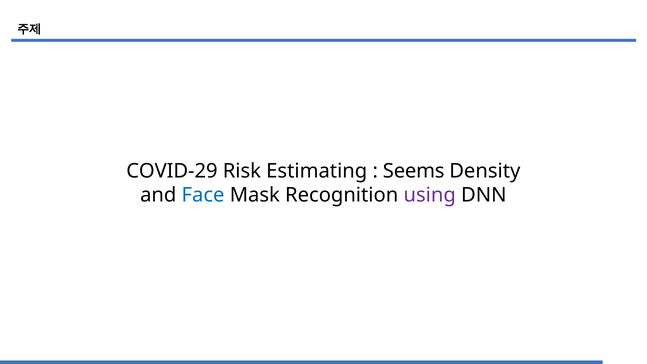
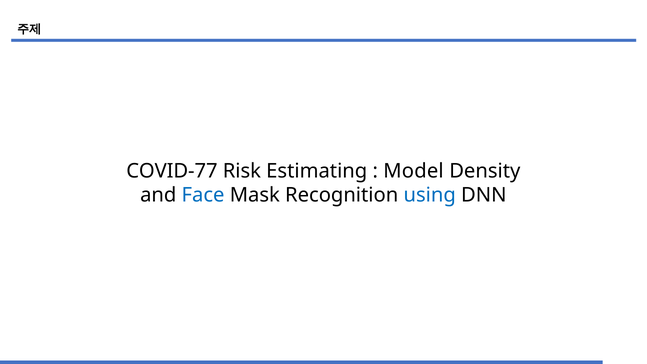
COVID-29: COVID-29 -> COVID-77 (172, 171)
Seems: Seems -> Model (413, 171)
using colour: purple -> blue (430, 195)
